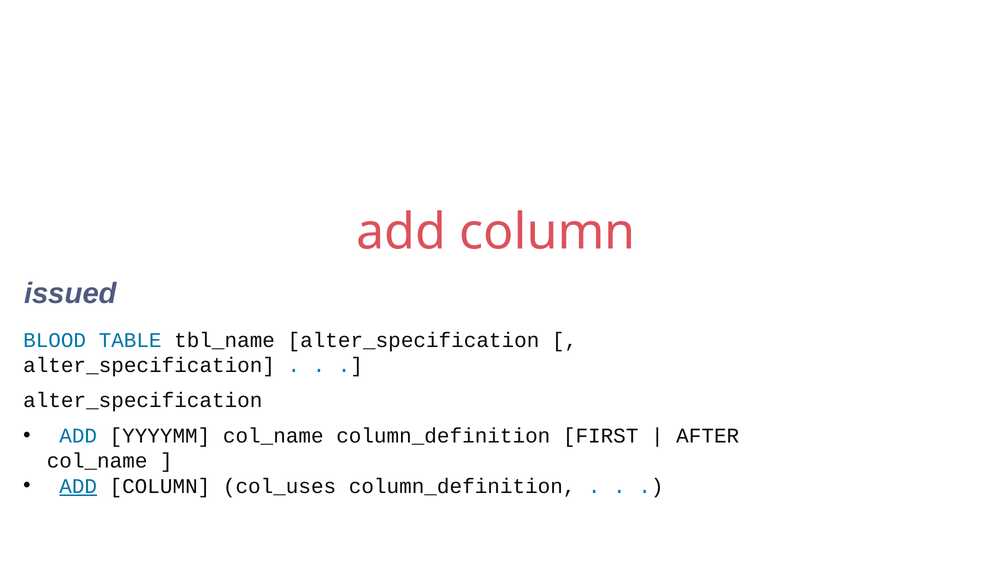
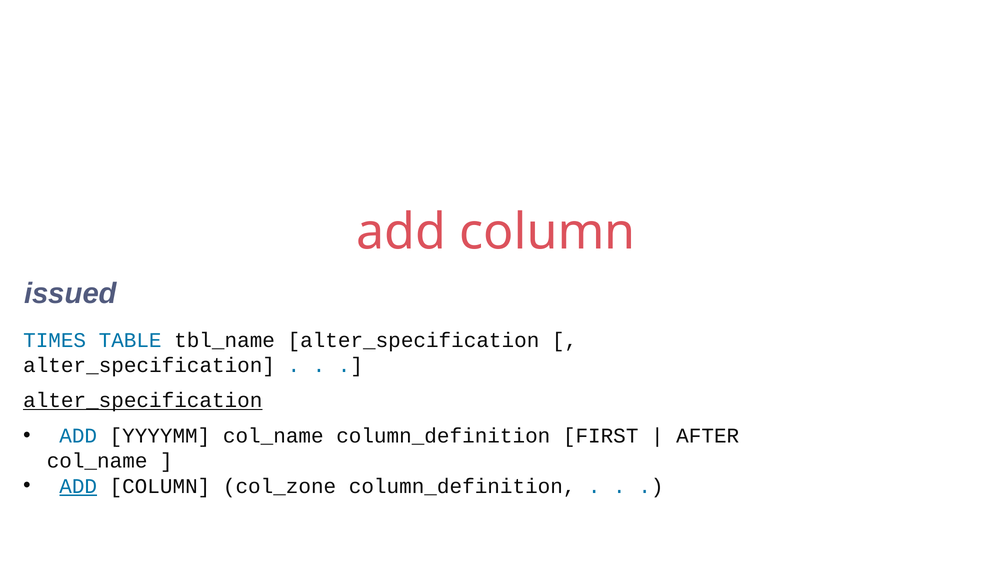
BLOOD: BLOOD -> TIMES (55, 340)
alter_specification underline: none -> present (143, 400)
col_uses: col_uses -> col_zone (280, 486)
